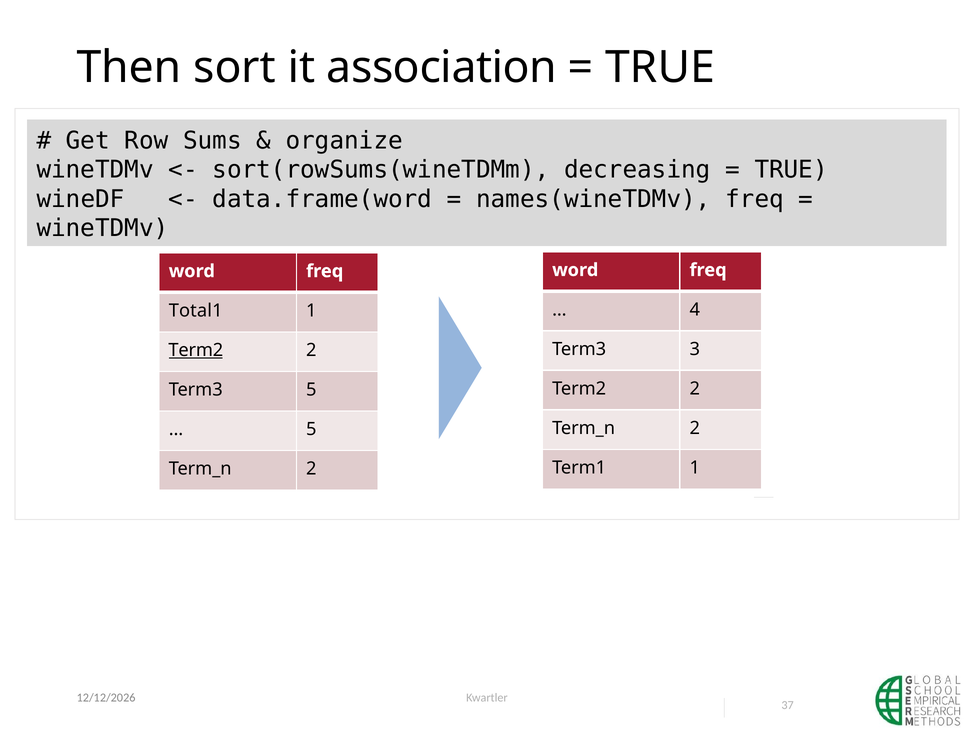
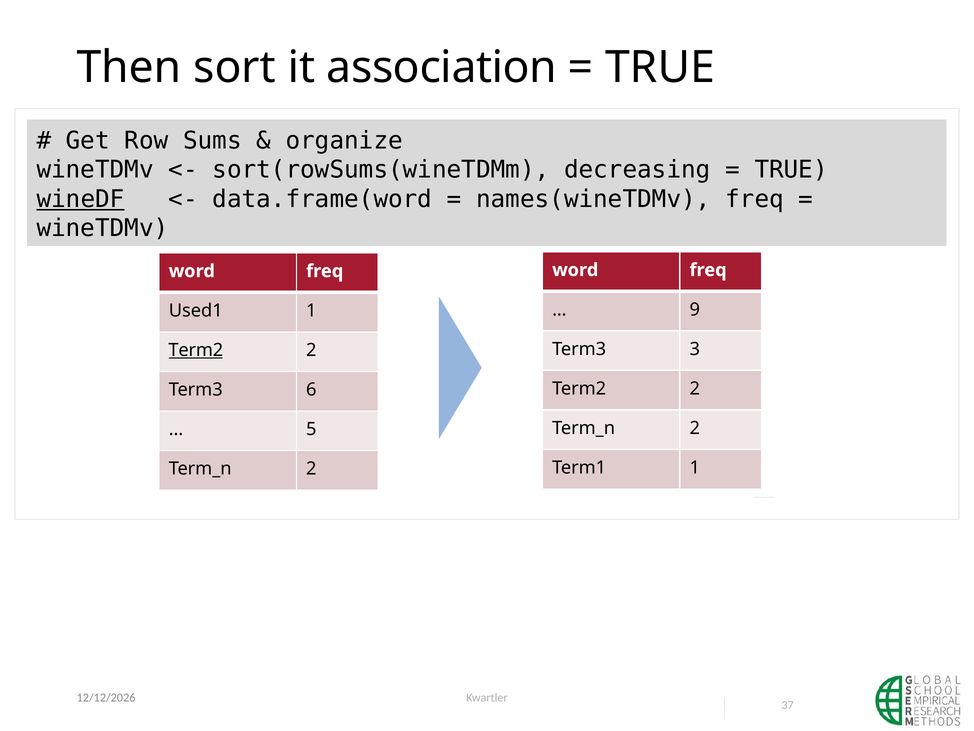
wineDF underline: none -> present (81, 199)
4: 4 -> 9 (695, 309)
Total1: Total1 -> Used1 (196, 310)
Term3 5: 5 -> 6 (311, 389)
